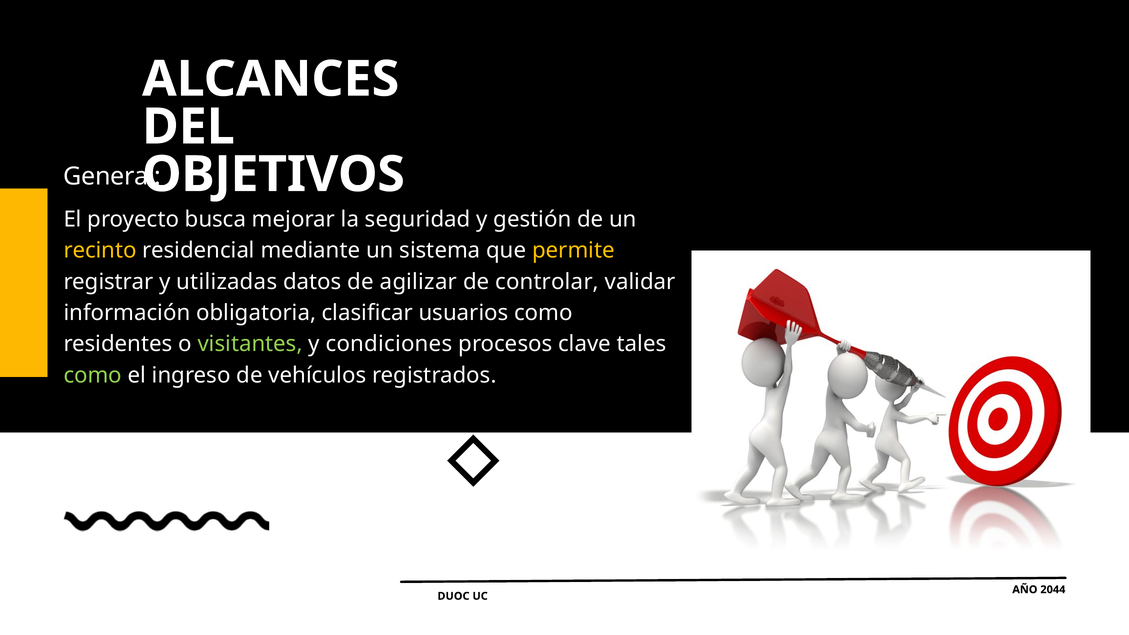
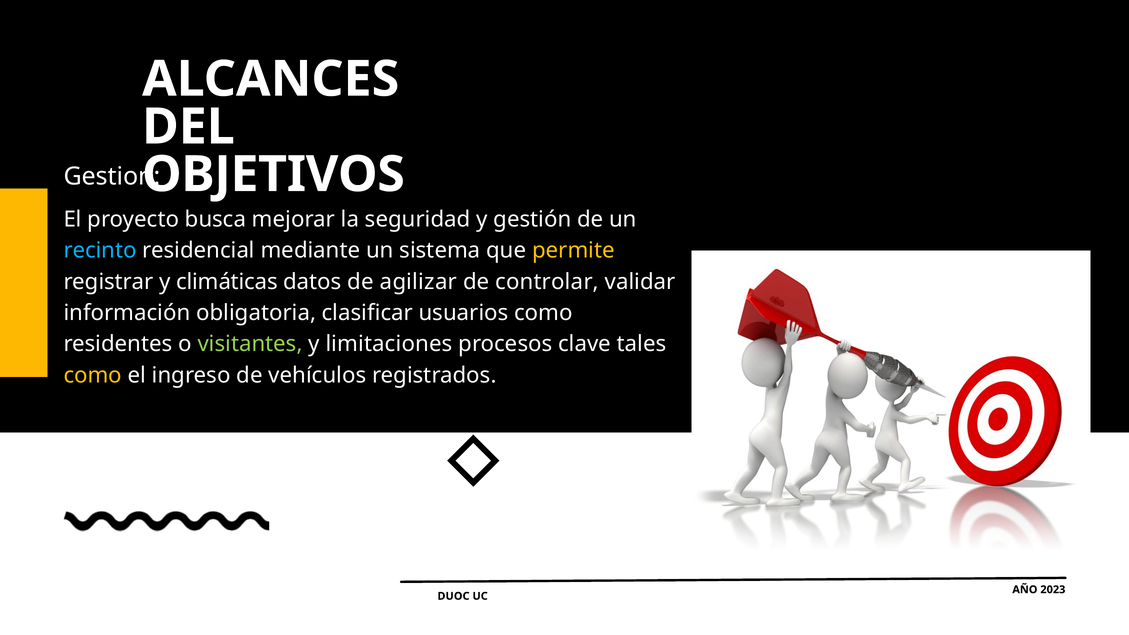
General: General -> Gestion (112, 177)
recinto colour: yellow -> light blue (100, 251)
utilizadas: utilizadas -> climáticas (227, 282)
condiciones: condiciones -> limitaciones (389, 344)
como colour: light green -> yellow (93, 375)
2044: 2044 -> 2023 (1053, 590)
